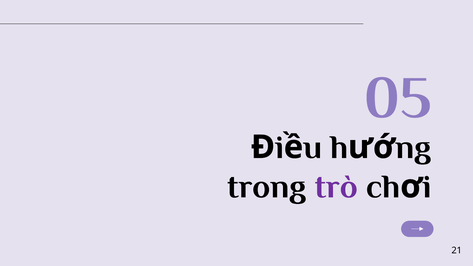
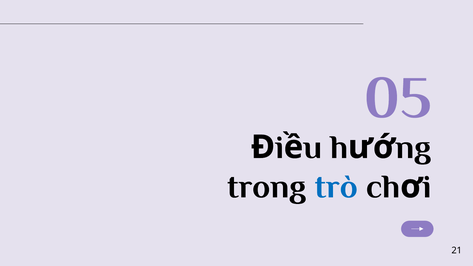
trò colour: purple -> blue (336, 187)
